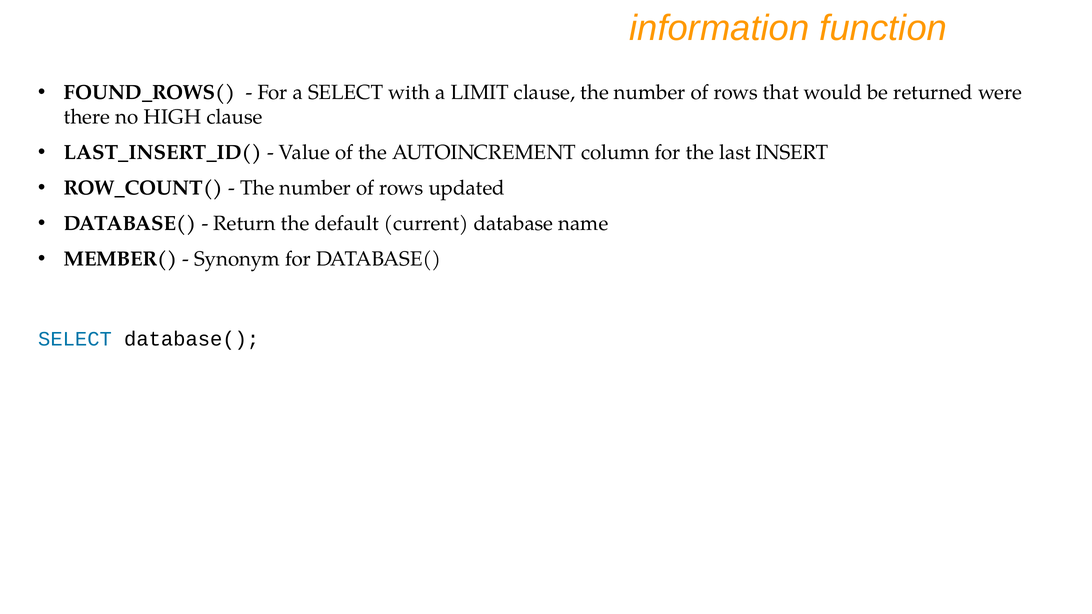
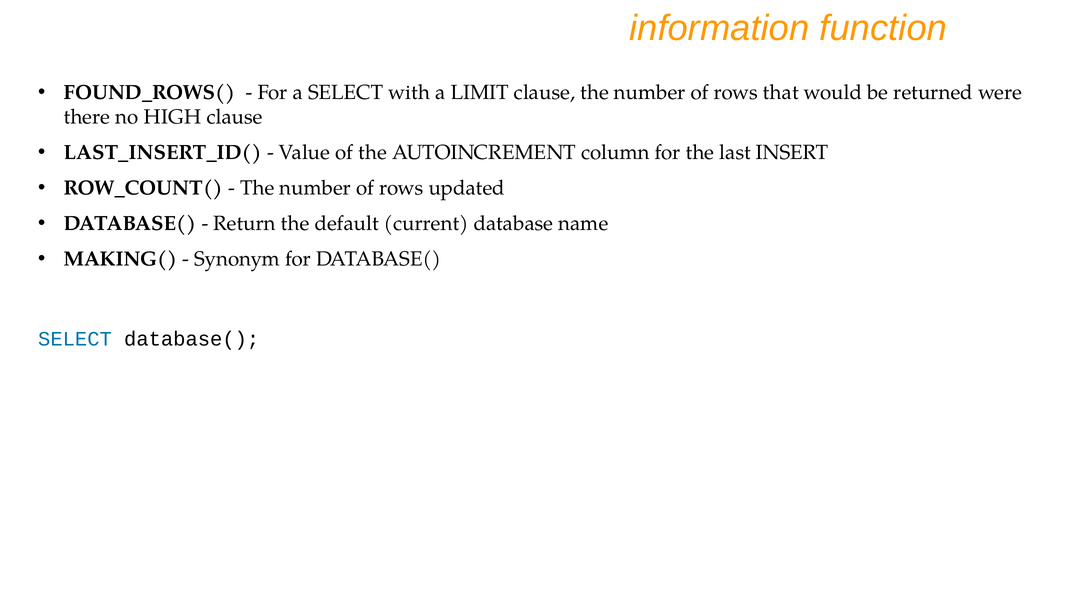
MEMBER(: MEMBER( -> MAKING( (121, 259)
